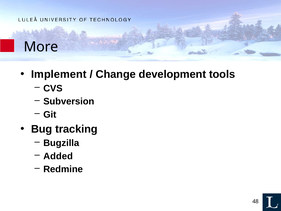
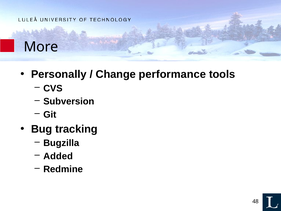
Implement: Implement -> Personally (59, 74)
development: development -> performance (172, 74)
